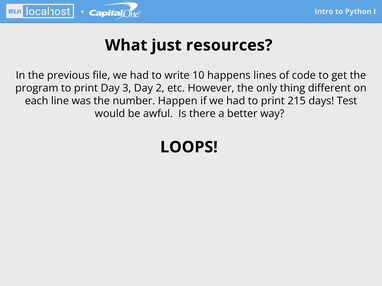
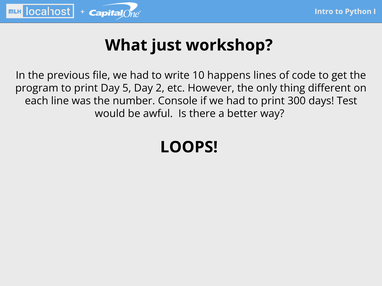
resources: resources -> workshop (229, 45)
3: 3 -> 5 (127, 88)
Happen: Happen -> Console (178, 101)
215: 215 -> 300 (297, 101)
